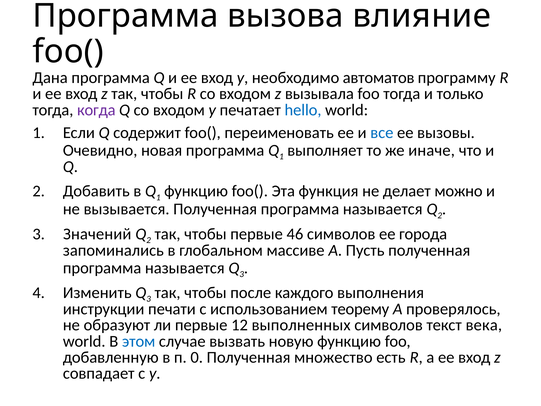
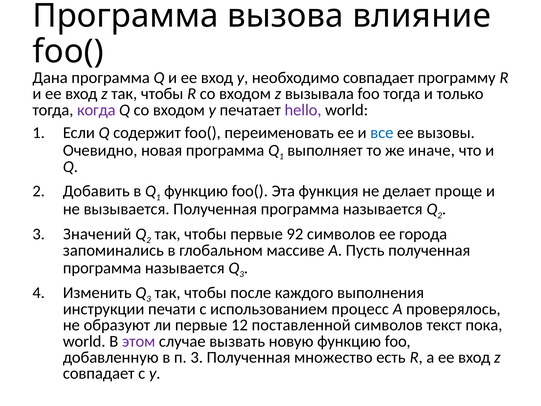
необходимо автоматов: автоматов -> совпадает (379, 78)
hello colour: blue -> purple (303, 110)
можно: можно -> проще (458, 191)
46: 46 -> 92 (295, 234)
теорему: теорему -> процесс (360, 309)
выполненных: выполненных -> поставленной (301, 325)
века: века -> пока (484, 325)
этом colour: blue -> purple (139, 341)
п 0: 0 -> 3 (197, 357)
